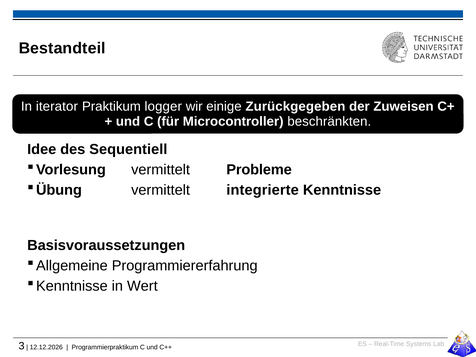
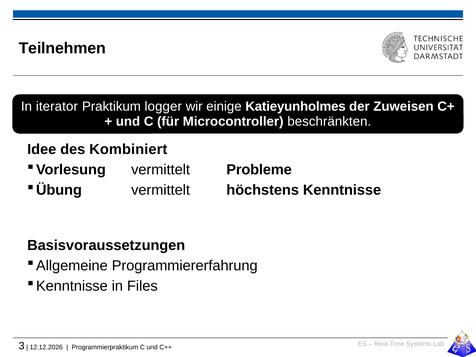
Bestandteil: Bestandteil -> Teilnehmen (62, 48)
Zurückgegeben: Zurückgegeben -> Katieyunholmes (296, 107)
Sequentiell: Sequentiell -> Kombiniert (128, 149)
integrierte: integrierte -> höchstens (263, 190)
Wert: Wert -> Files (142, 286)
